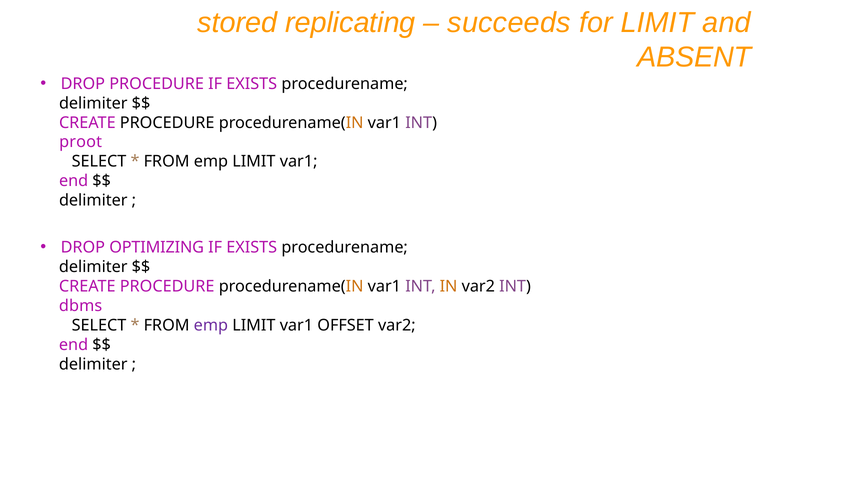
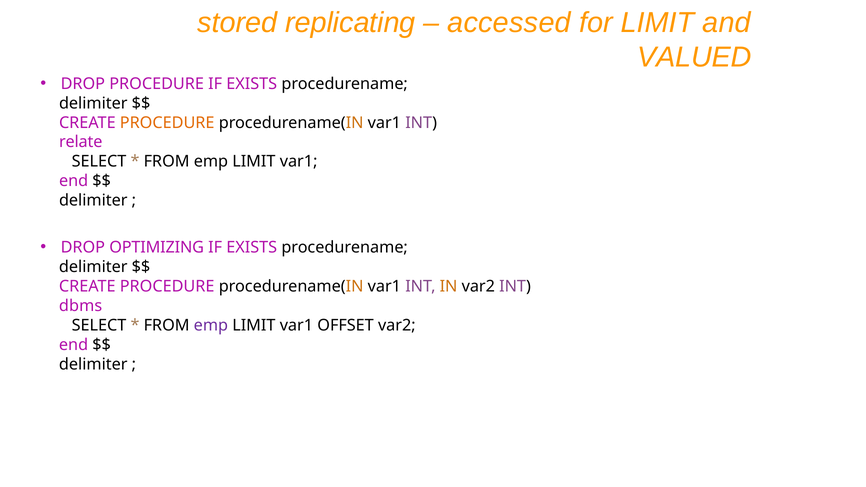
succeeds: succeeds -> accessed (509, 23)
ABSENT: ABSENT -> VALUED (694, 57)
PROCEDURE colour: black -> orange (167, 123)
proot: proot -> relate (81, 142)
